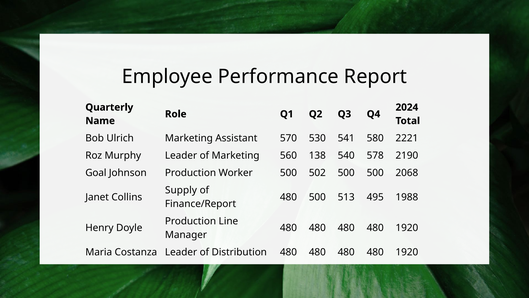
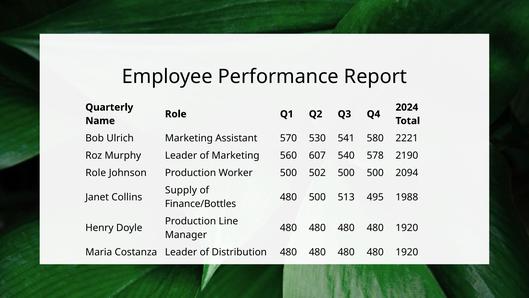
138: 138 -> 607 (317, 155)
Goal: Goal -> Role (96, 173)
2068: 2068 -> 2094 (407, 173)
Finance/Report: Finance/Report -> Finance/Bottles (201, 204)
